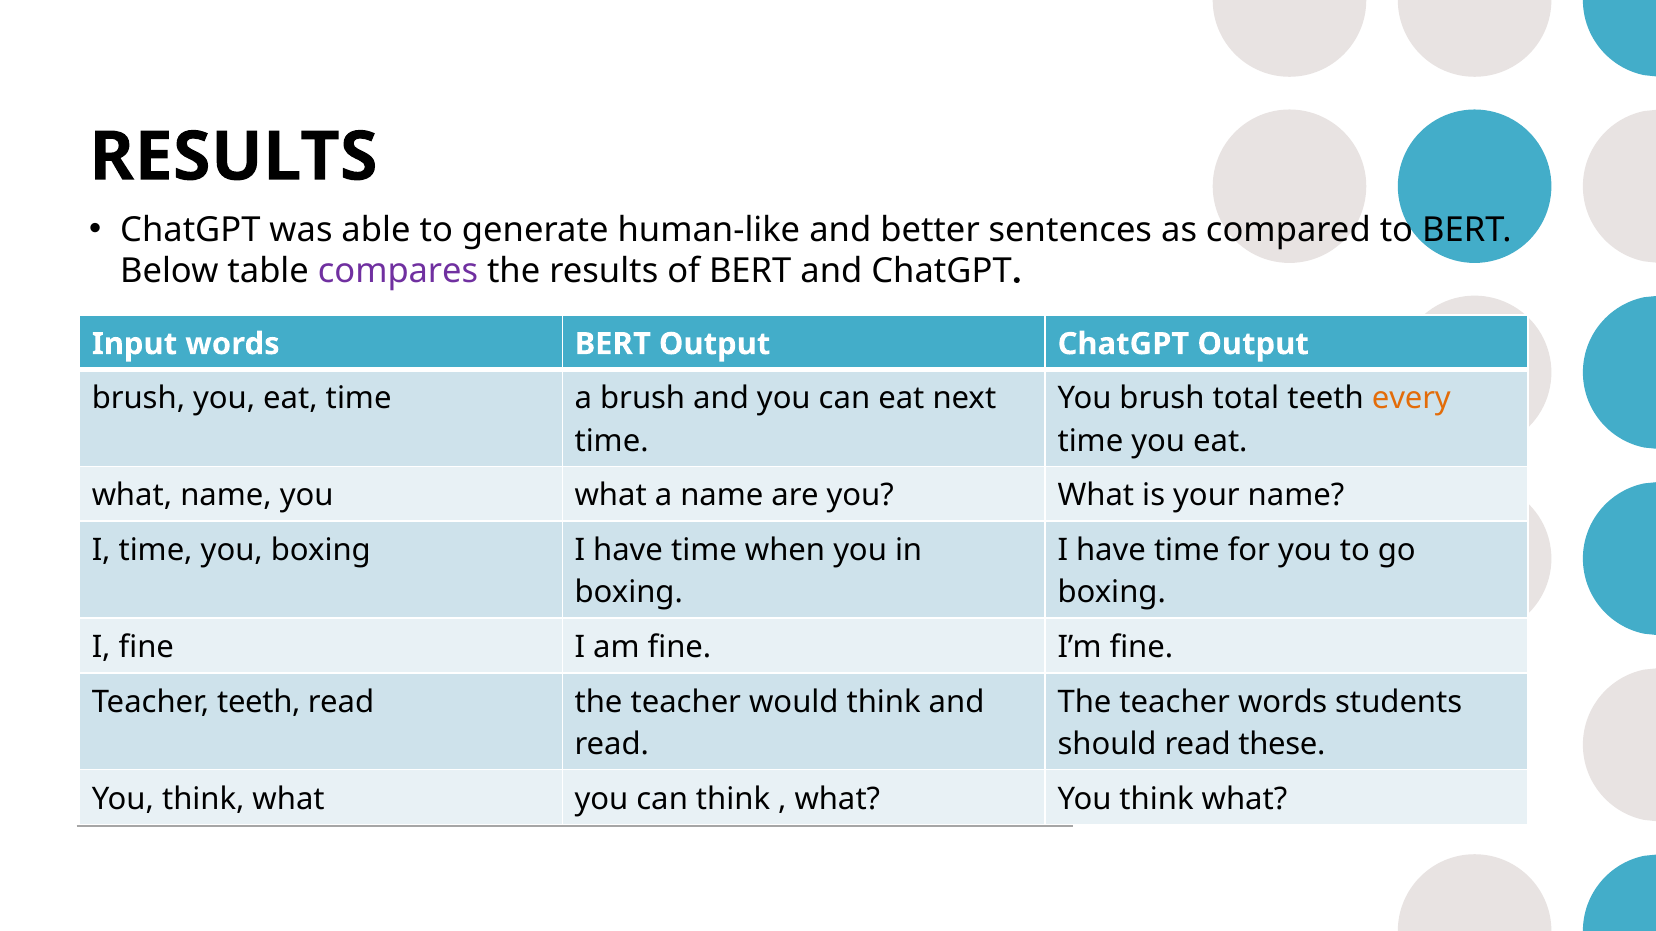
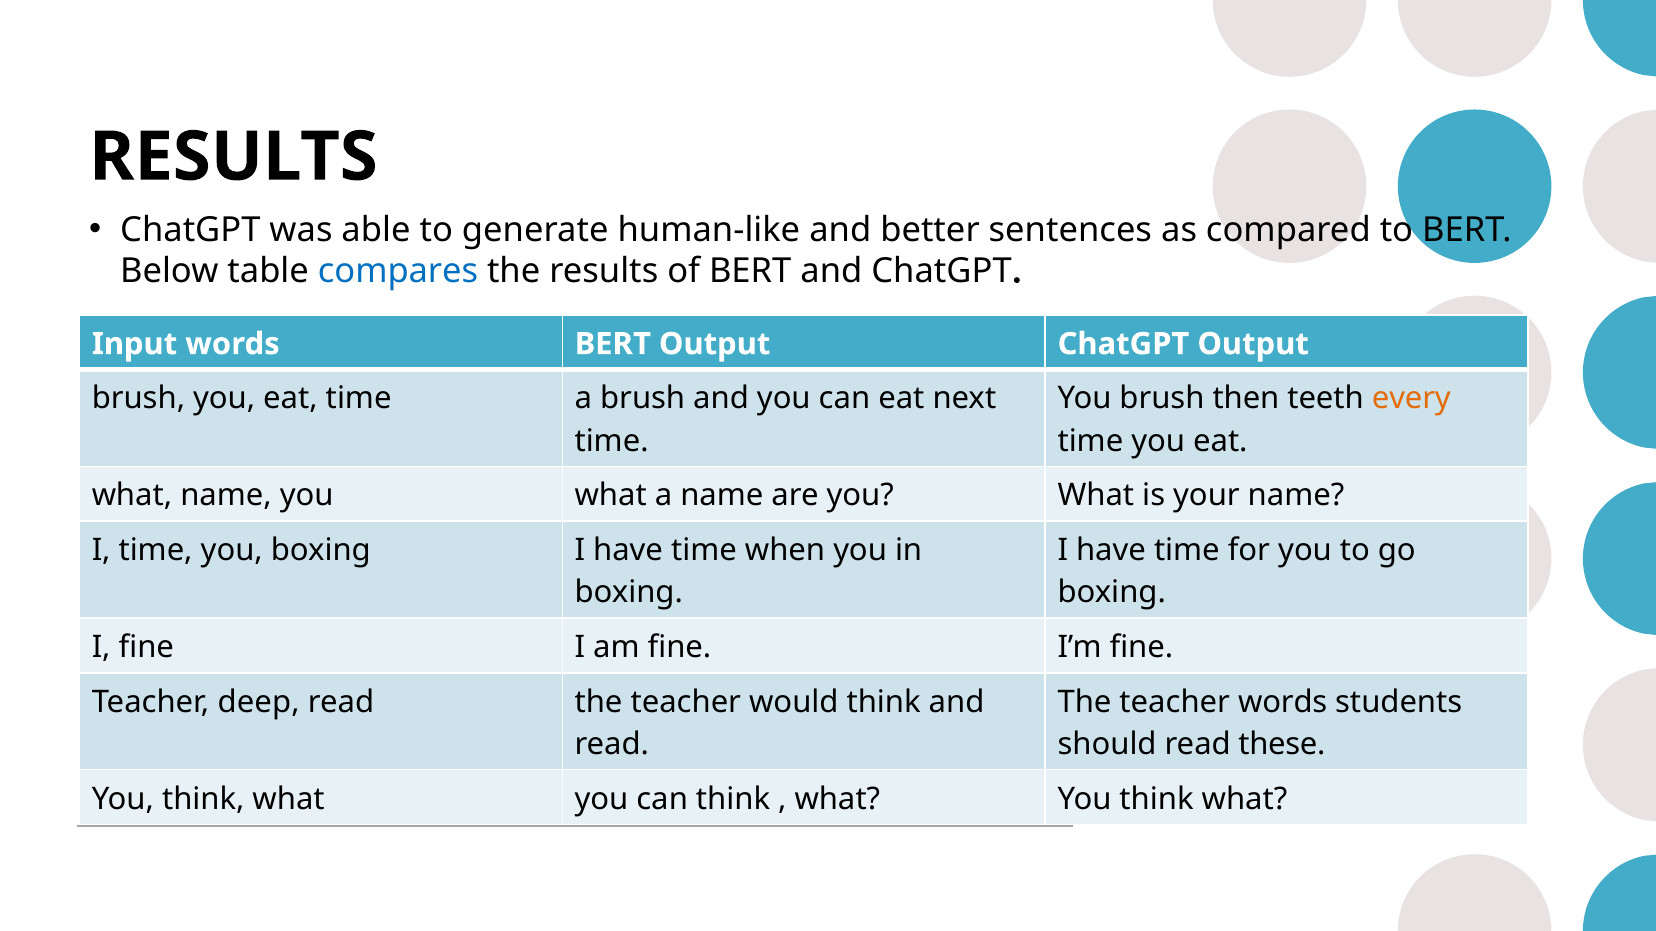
compares colour: purple -> blue (398, 271)
total: total -> then (1246, 399)
Teacher teeth: teeth -> deep (259, 702)
